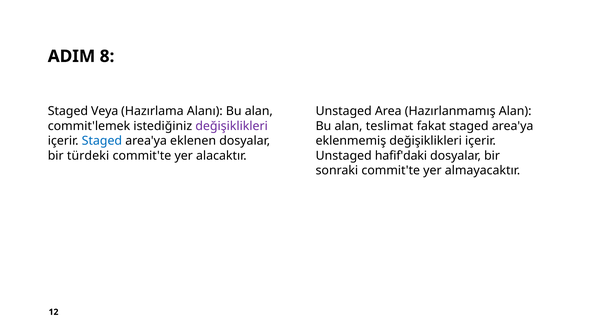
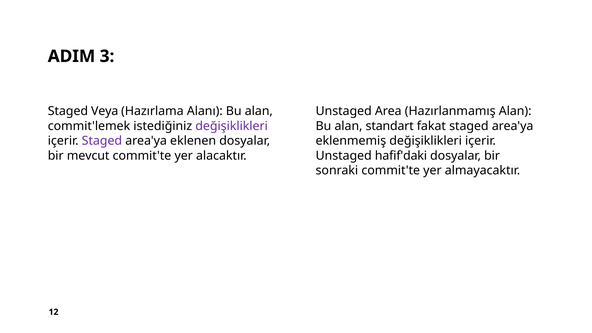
8: 8 -> 3 (107, 56)
teslimat: teslimat -> standart (390, 126)
Staged colour: blue -> purple (102, 141)
türdeki: türdeki -> mevcut (88, 156)
